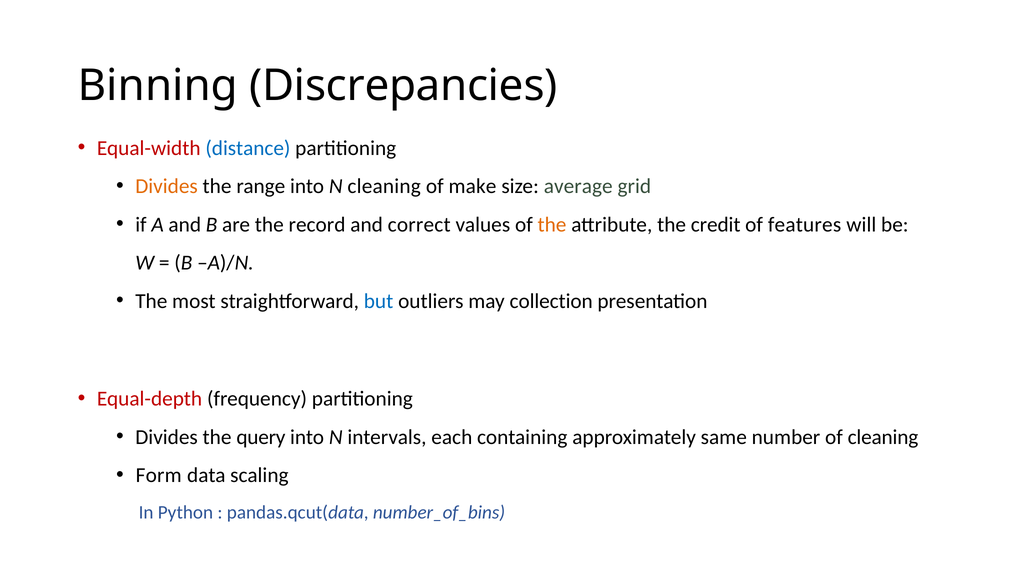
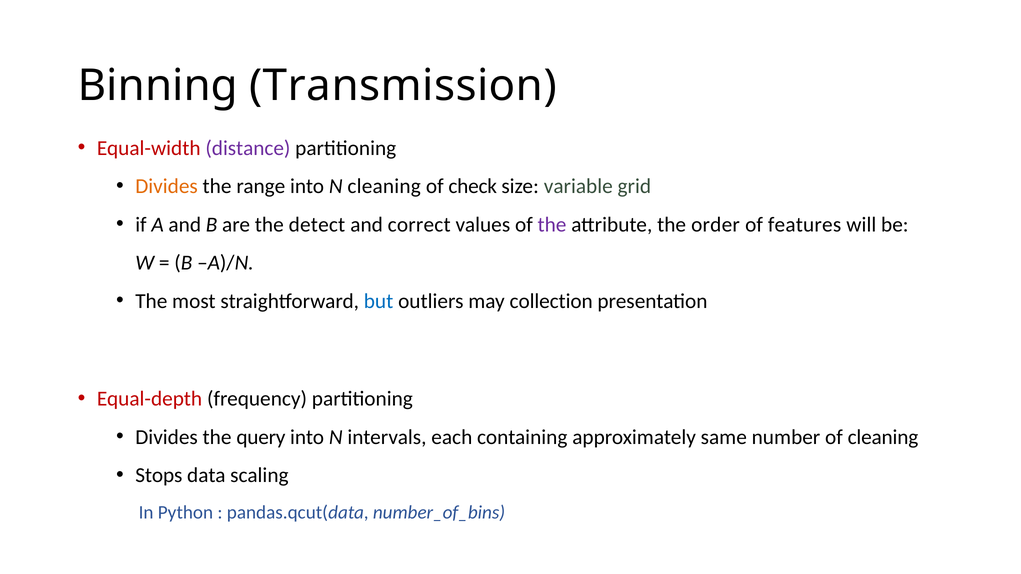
Discrepancies: Discrepancies -> Transmission (403, 86)
distance colour: blue -> purple (248, 148)
make: make -> check (473, 186)
average: average -> variable (578, 186)
record: record -> detect (317, 225)
the colour: orange -> purple (552, 225)
credit: credit -> order (716, 225)
Form: Form -> Stops (159, 476)
